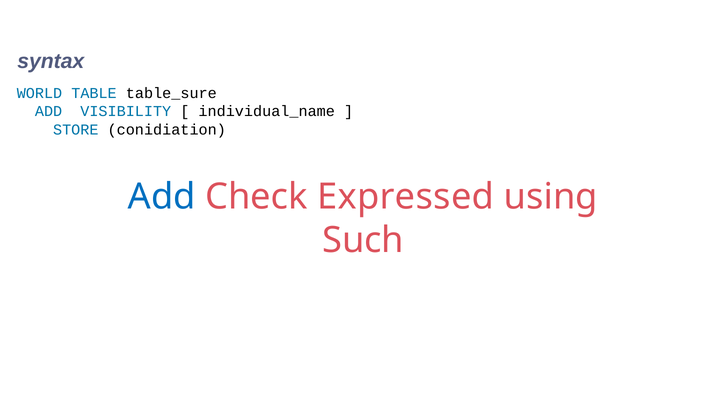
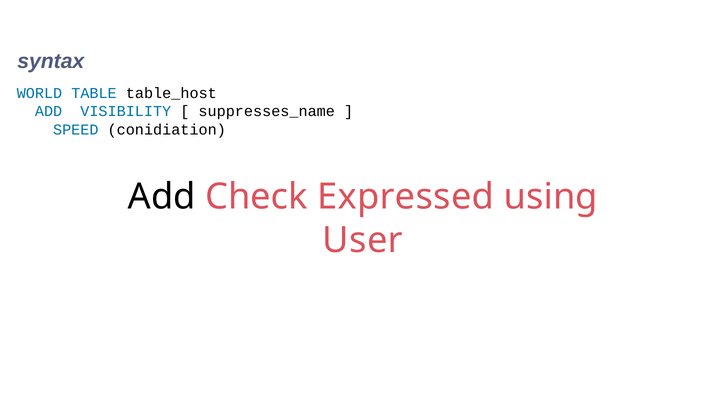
table_sure: table_sure -> table_host (171, 93)
individual_name: individual_name -> suppresses_name (267, 112)
STORE: STORE -> SPEED (76, 130)
Add colour: blue -> black (162, 197)
Such: Such -> User (363, 240)
